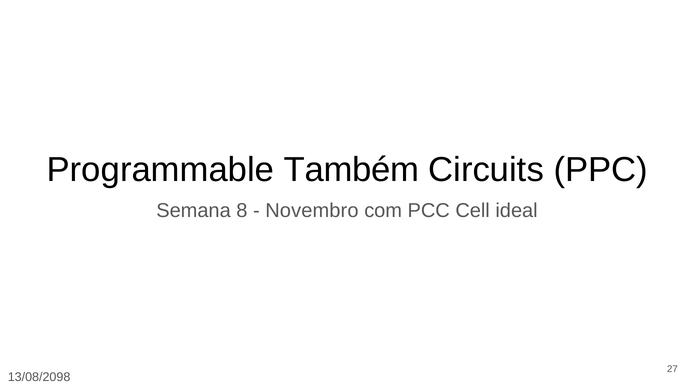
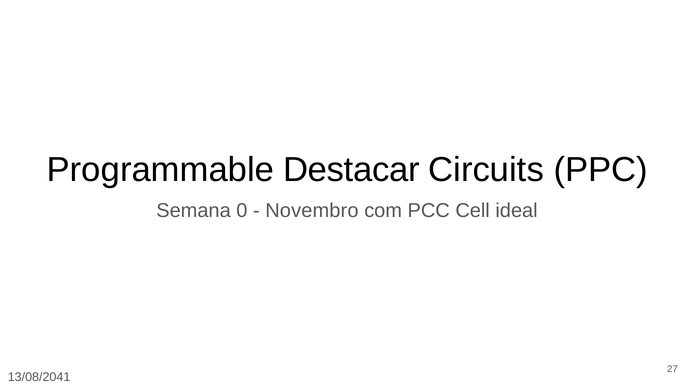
Também: Também -> Destacar (351, 170)
8: 8 -> 0 (242, 211)
13/08/2098: 13/08/2098 -> 13/08/2041 (39, 377)
